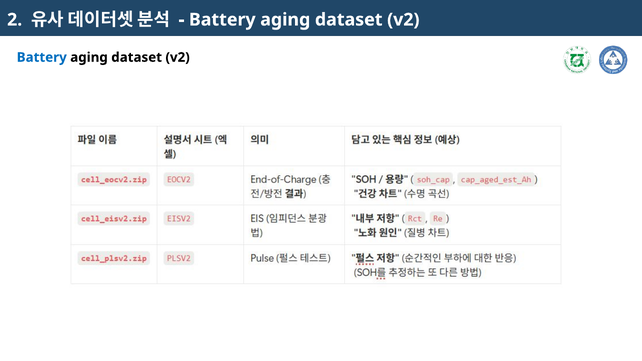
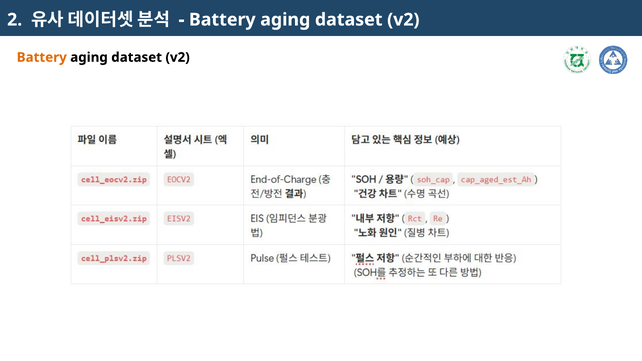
Battery colour: blue -> orange (42, 57)
